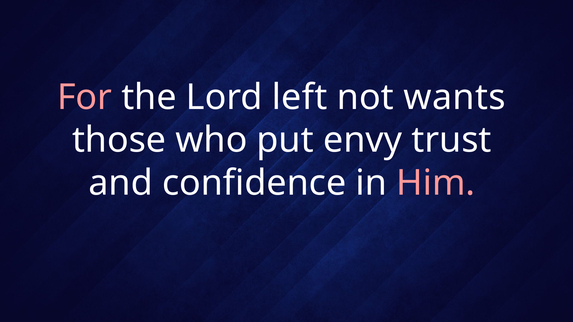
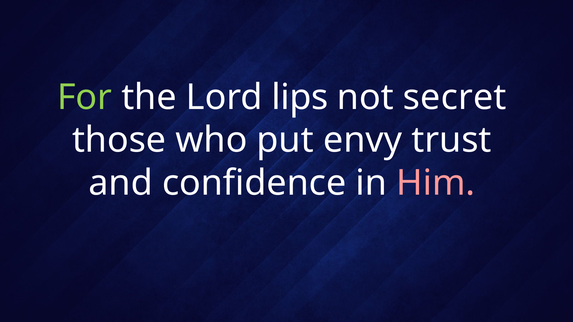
For colour: pink -> light green (85, 97)
left: left -> lips (300, 97)
wants: wants -> secret (455, 97)
